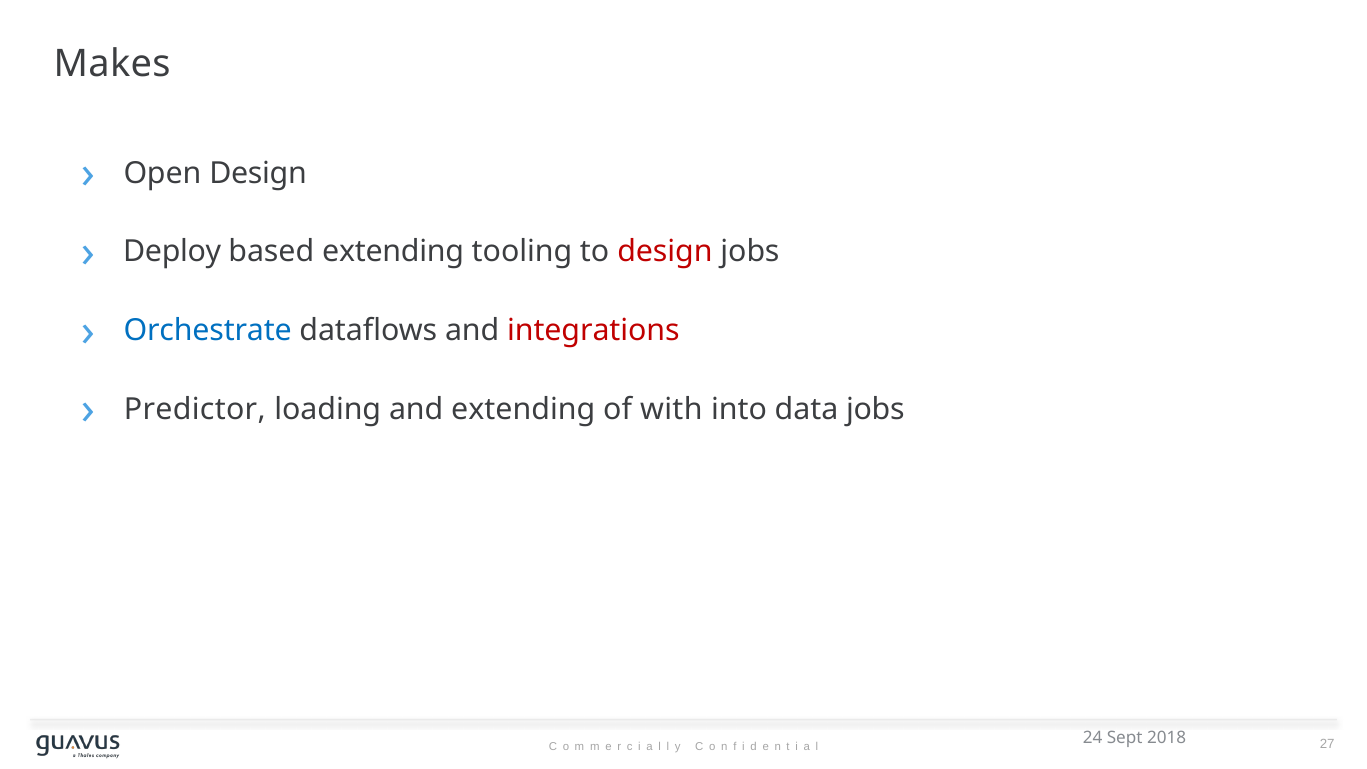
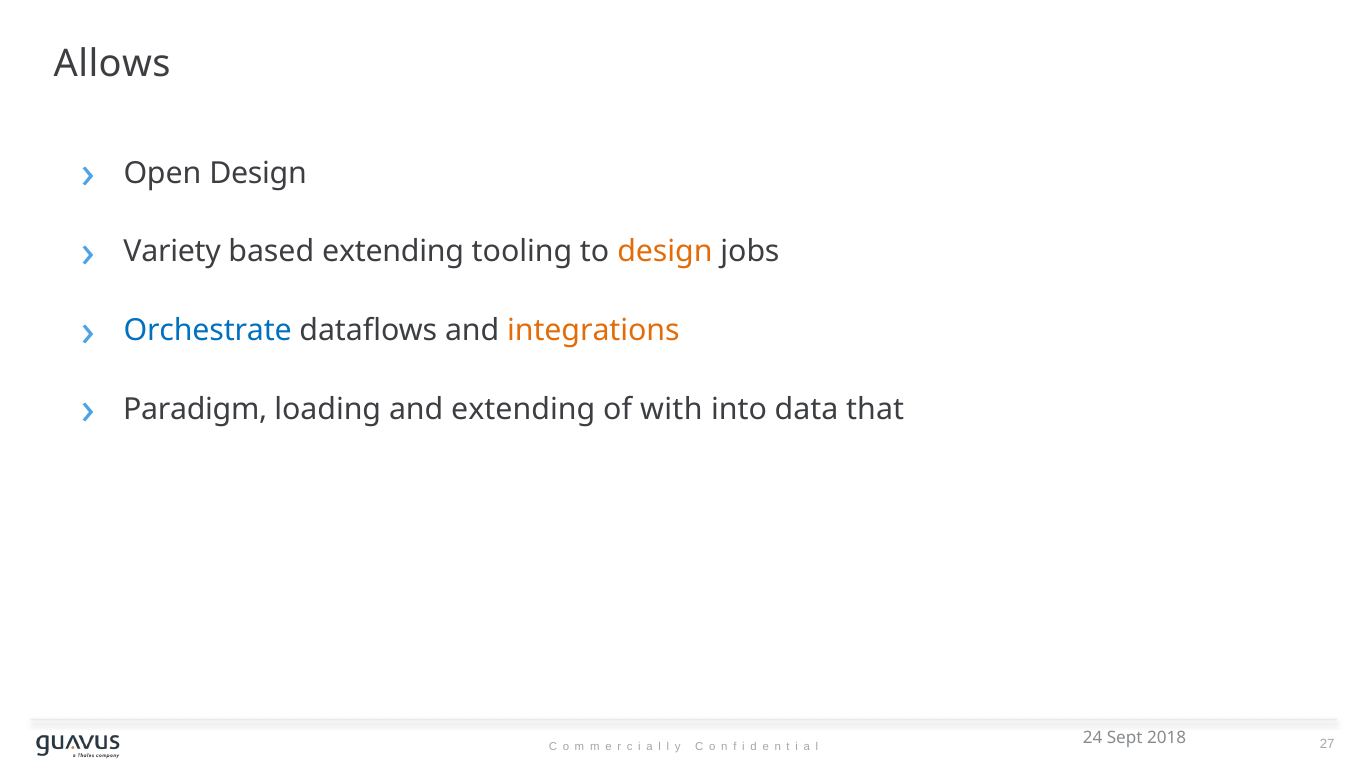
Makes: Makes -> Allows (112, 64)
Deploy: Deploy -> Variety (172, 252)
design colour: red -> orange (665, 252)
integrations colour: red -> orange (593, 330)
Predictor: Predictor -> Paradigm (195, 409)
data jobs: jobs -> that (875, 409)
